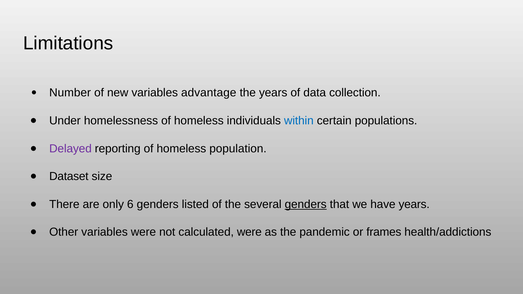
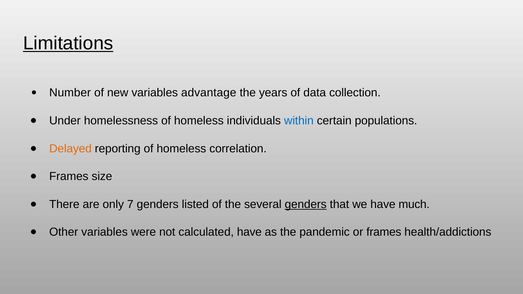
Limitations underline: none -> present (68, 43)
Delayed colour: purple -> orange (70, 149)
population: population -> correlation (238, 149)
Dataset: Dataset -> Frames (69, 176)
6: 6 -> 7 (130, 204)
have years: years -> much (414, 204)
calculated were: were -> have (249, 232)
